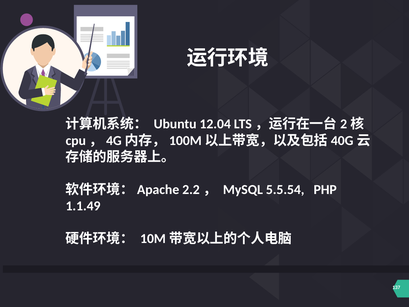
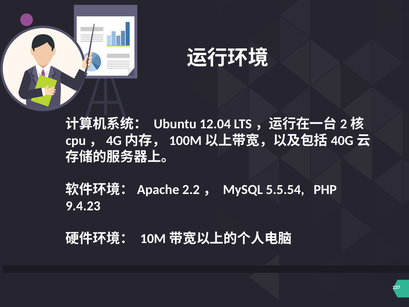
1.1.49: 1.1.49 -> 9.4.23 (83, 206)
